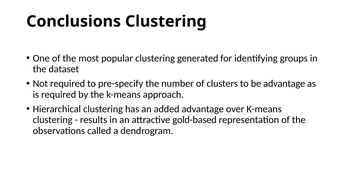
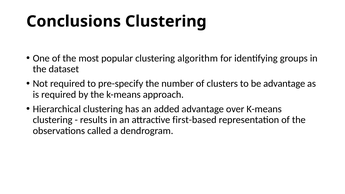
generated: generated -> algorithm (198, 58)
gold-based: gold-based -> first-based (194, 120)
